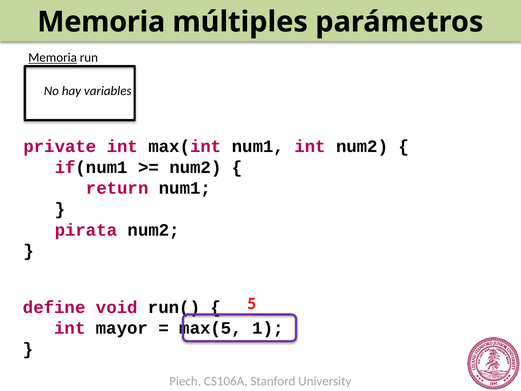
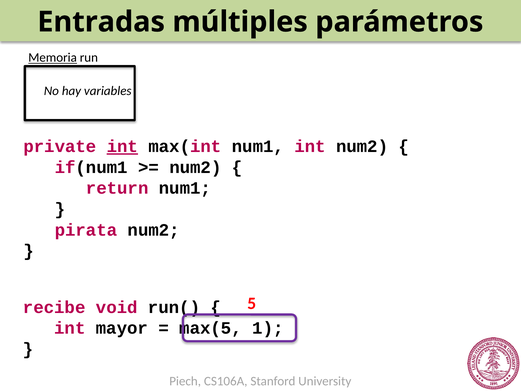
Memoria: Memoria -> Entradas (101, 22)
int underline: none -> present (122, 146)
define: define -> recibe (54, 307)
